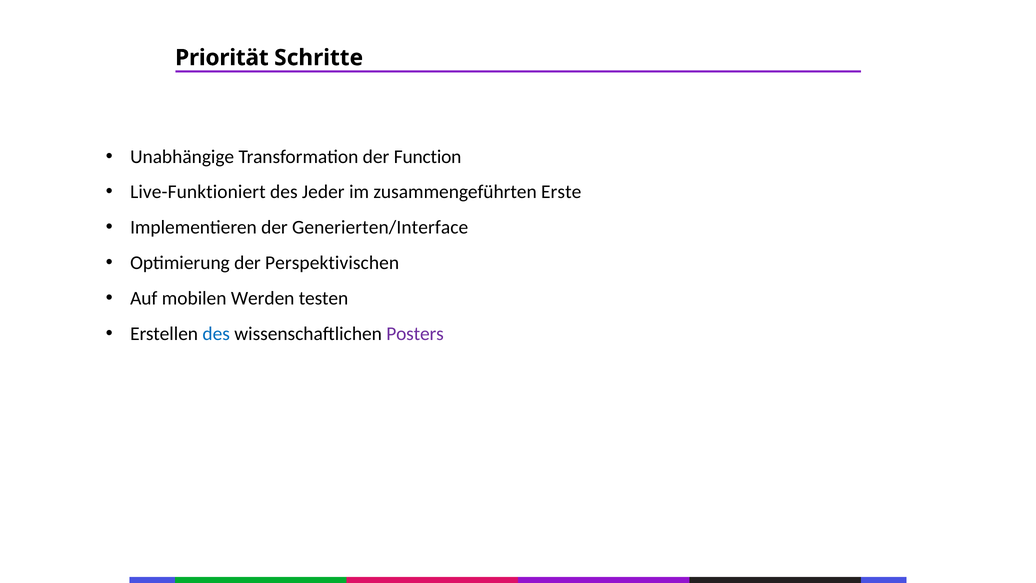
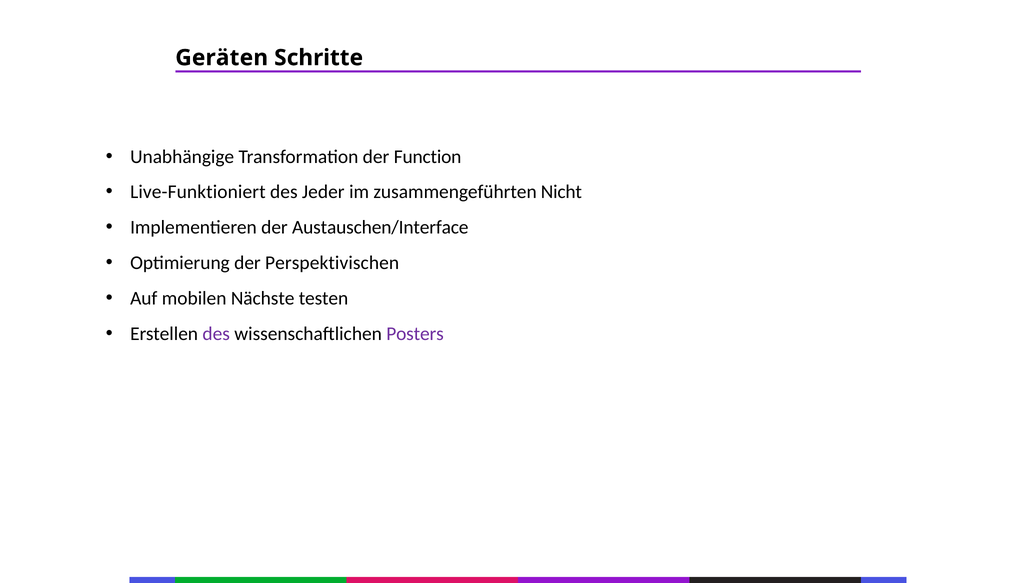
Priorität: Priorität -> Geräten (222, 58)
Erste: Erste -> Nicht (561, 192)
Generierten/Interface: Generierten/Interface -> Austauschen/Interface (380, 227)
Werden: Werden -> Nächste (263, 298)
des colour: blue -> purple (216, 334)
